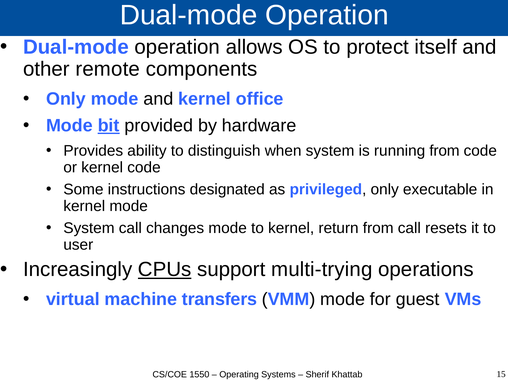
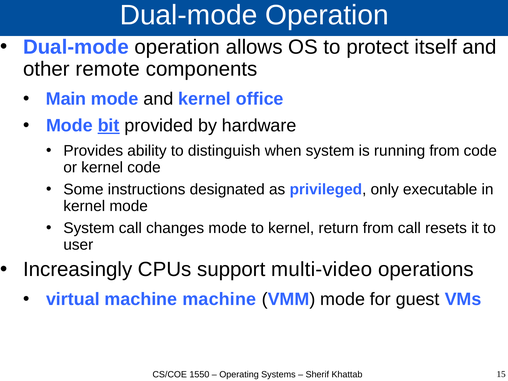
Only: Only -> Main (66, 99)
CPUs underline: present -> none (165, 269)
multi-trying: multi-trying -> multi-video (322, 269)
machine transfers: transfers -> machine (219, 299)
